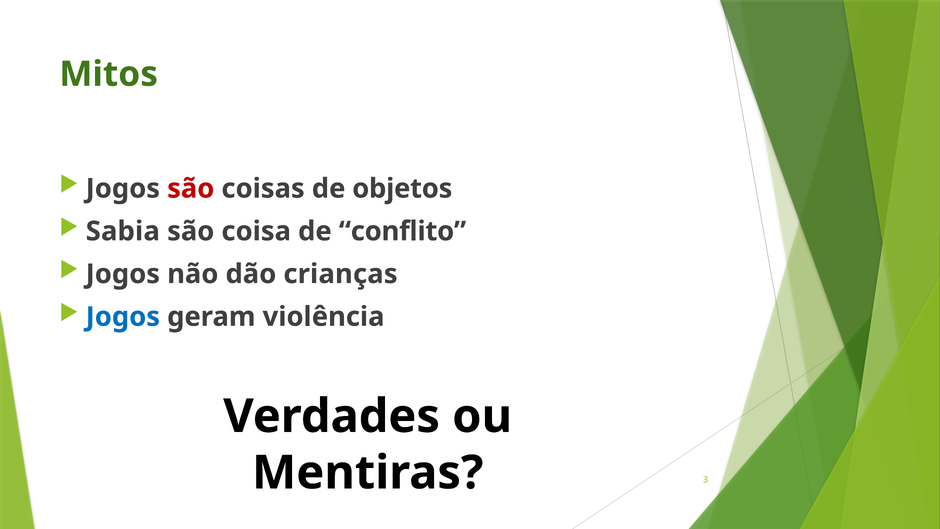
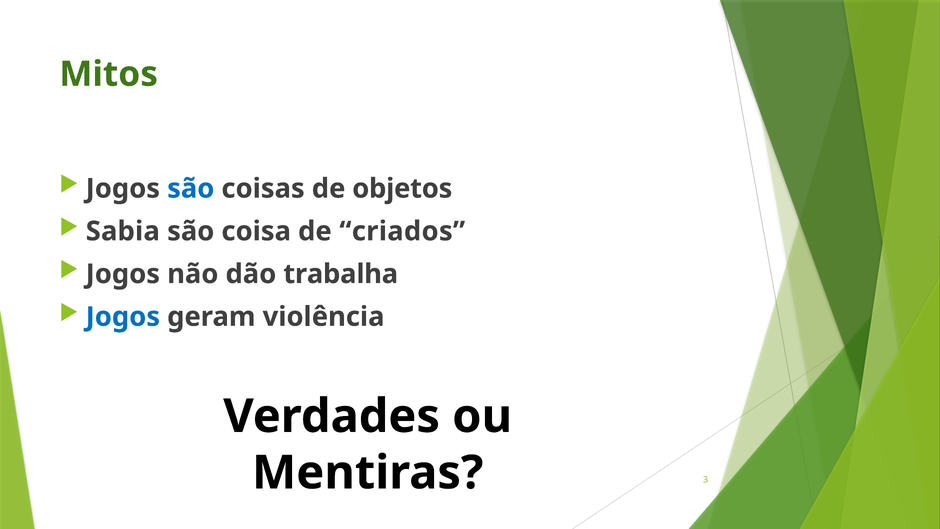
são colour: red -> blue (191, 188)
conflito: conflito -> criados (402, 231)
crianças: crianças -> trabalha (341, 274)
